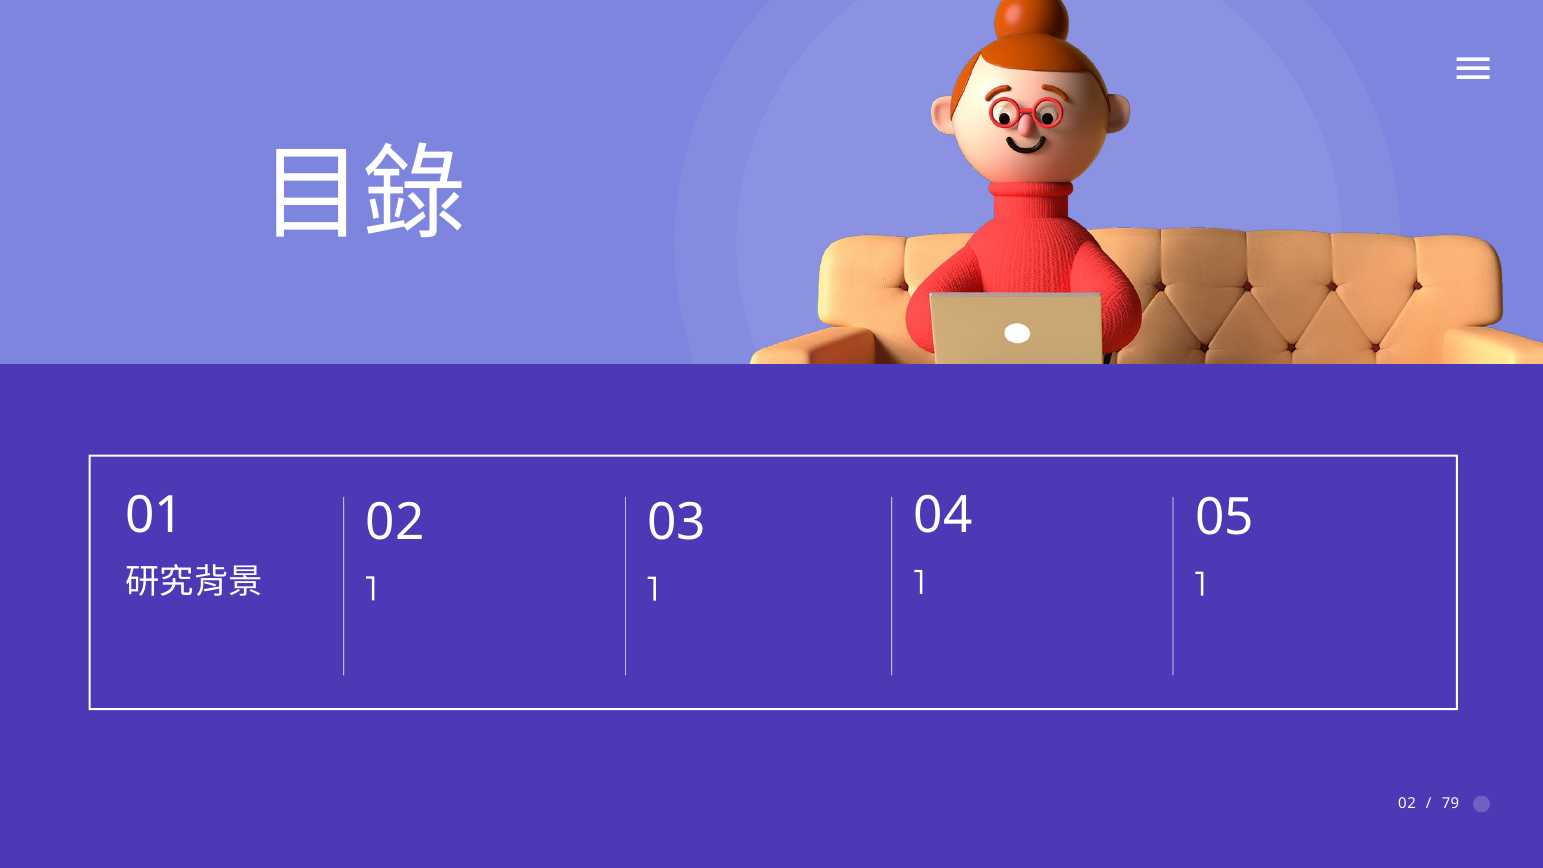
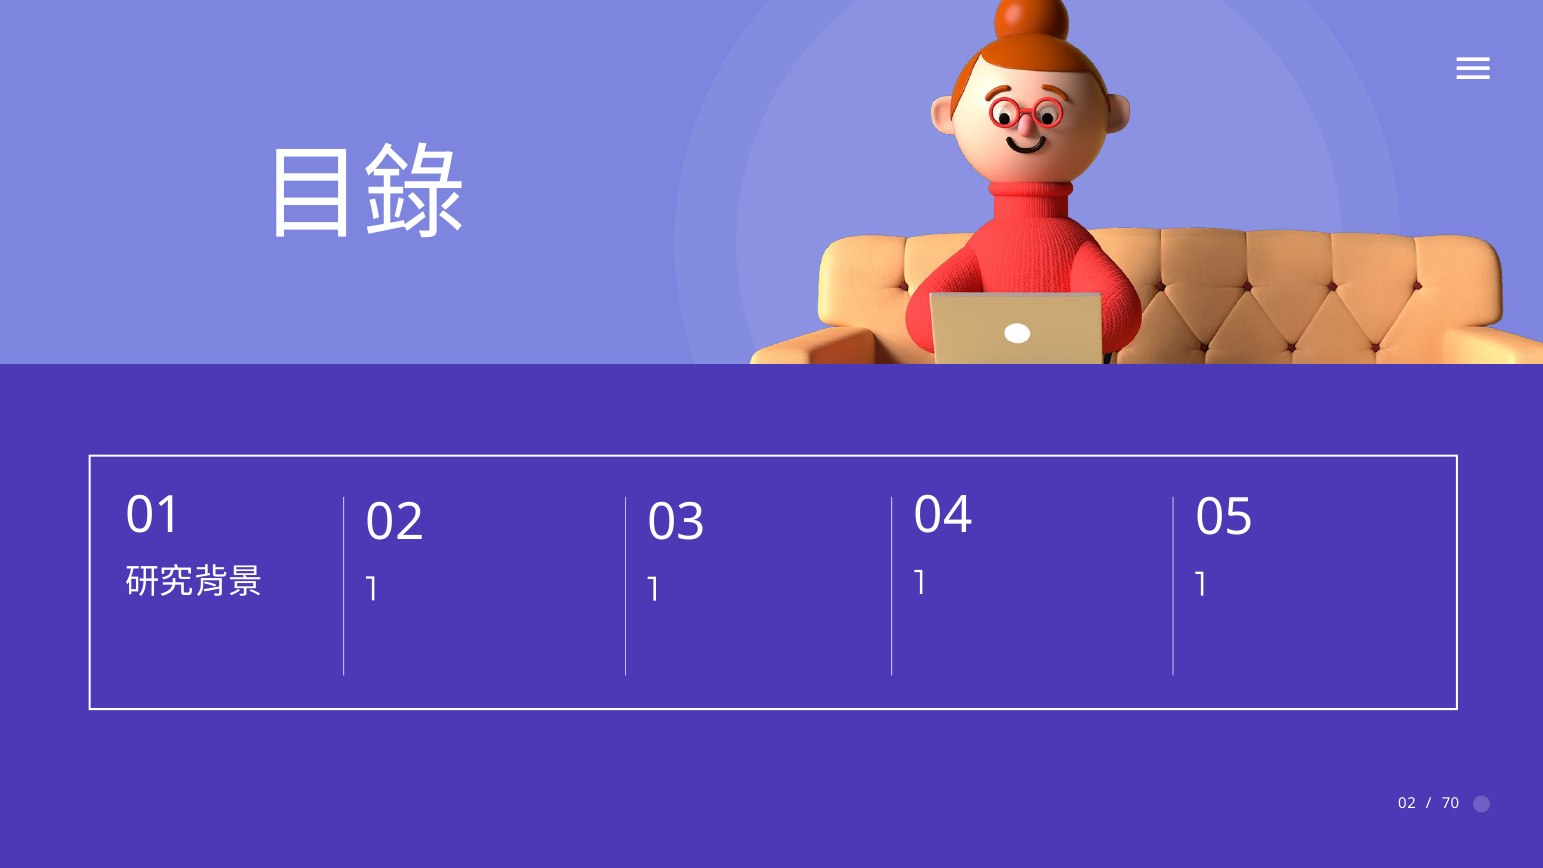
79: 79 -> 70 (1451, 803)
